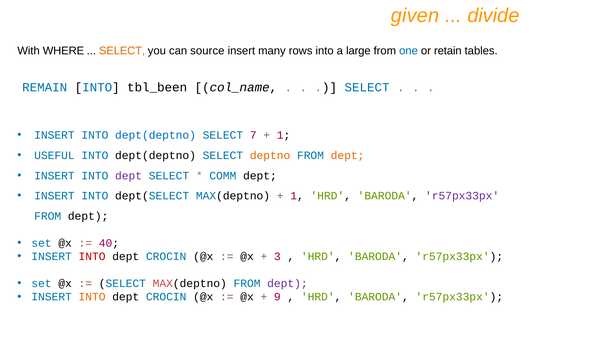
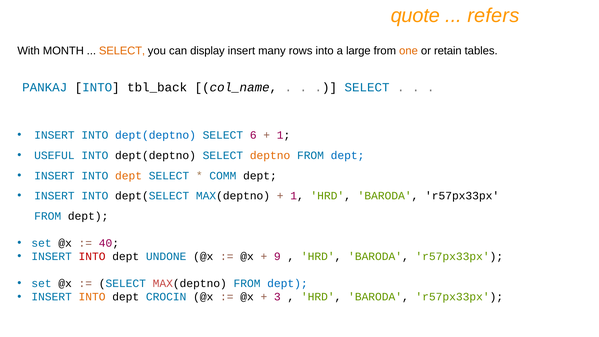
given: given -> quote (415, 16)
divide: divide -> refers (493, 16)
WHERE: WHERE -> MONTH (63, 51)
source: source -> display (207, 51)
one colour: blue -> orange (408, 51)
REMAIN: REMAIN -> PANKAJ (45, 87)
tbl_been: tbl_been -> tbl_back (157, 87)
7: 7 -> 6 (253, 135)
dept colour: orange -> blue (348, 155)
dept colour: purple -> orange (129, 176)
r57px33px colour: purple -> black (462, 196)
CROCIN: CROCIN -> UNDONE (166, 256)
3: 3 -> 9 (277, 256)
dept colour: purple -> blue (287, 283)
9: 9 -> 3 (277, 297)
